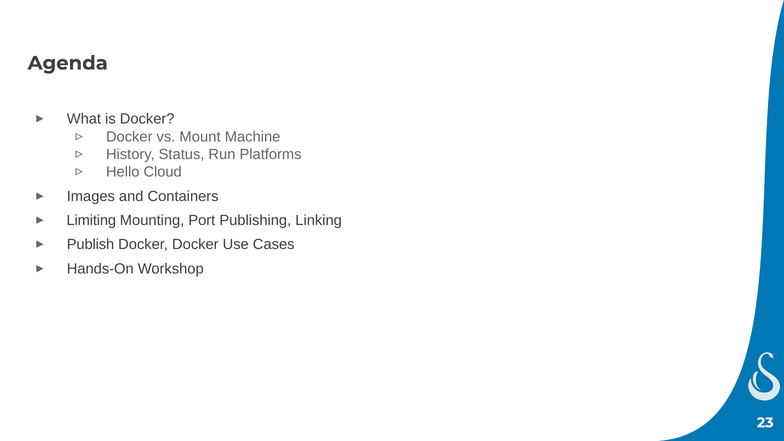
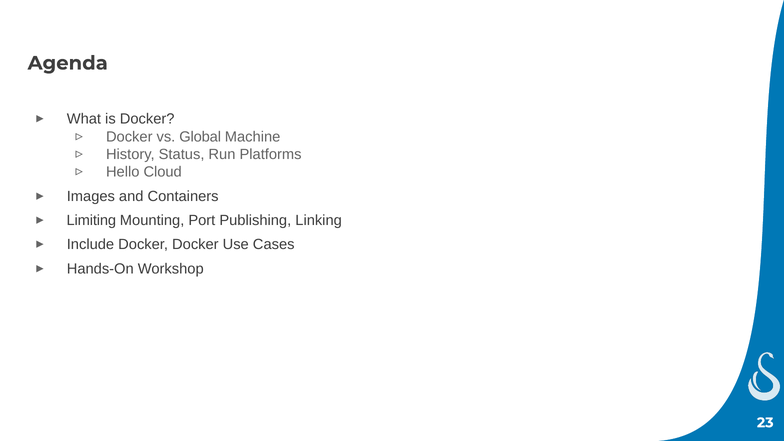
Mount: Mount -> Global (200, 137)
Publish: Publish -> Include (90, 244)
